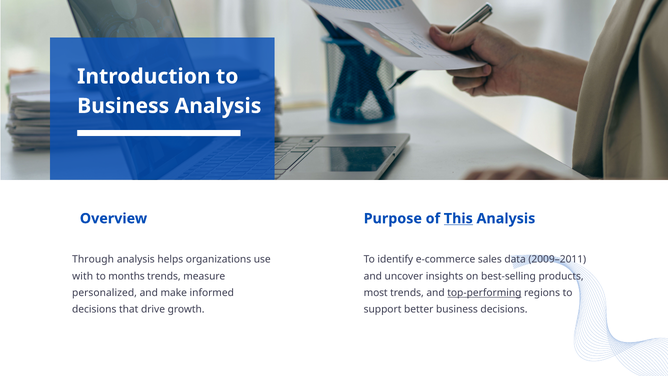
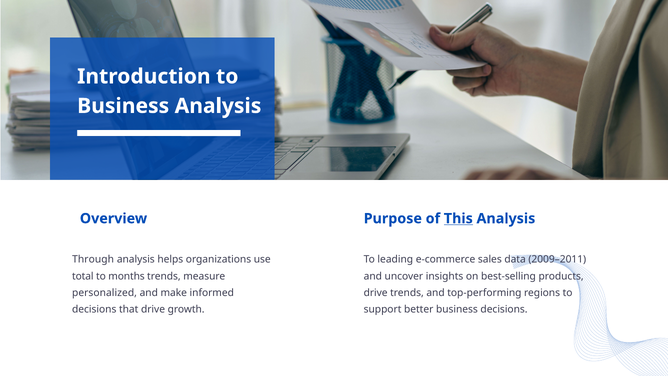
identify: identify -> leading (395, 259)
with: with -> total (83, 276)
most: most -> drive (376, 292)
top-performing underline: present -> none (484, 292)
